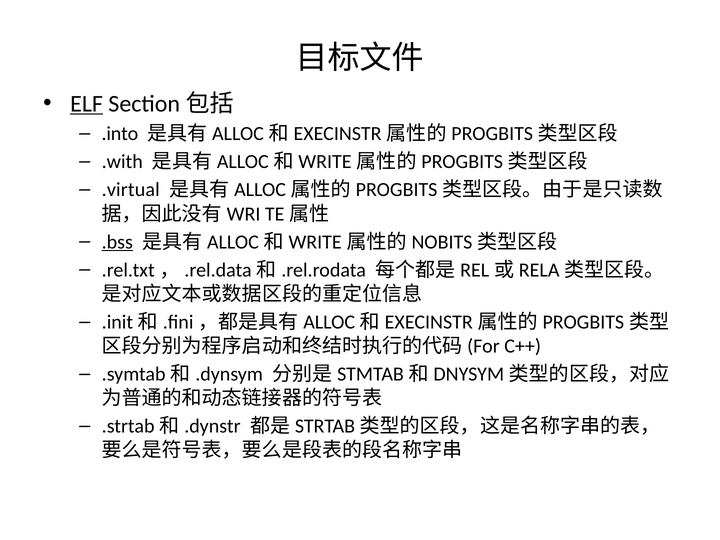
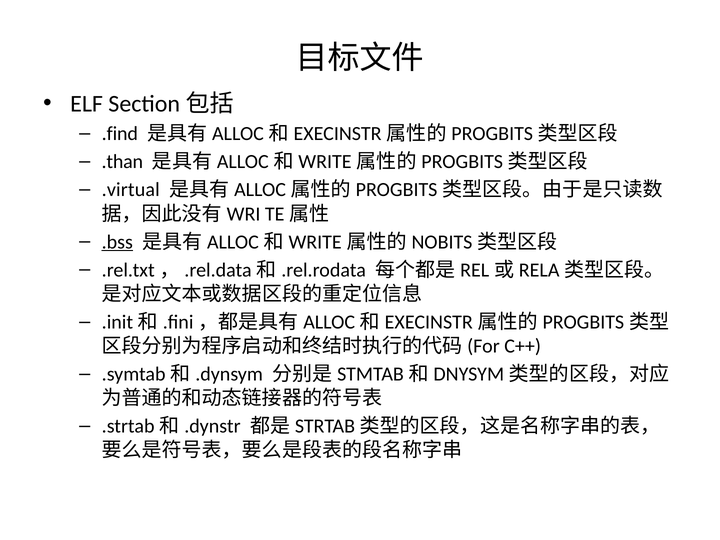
ELF underline: present -> none (87, 104)
.into: .into -> .find (120, 134)
.with: .with -> .than (122, 162)
